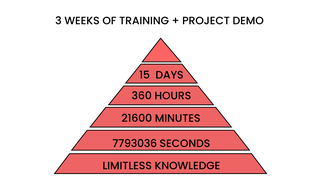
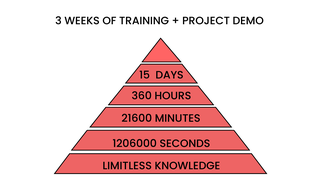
7793036: 7793036 -> 1206000 (135, 144)
